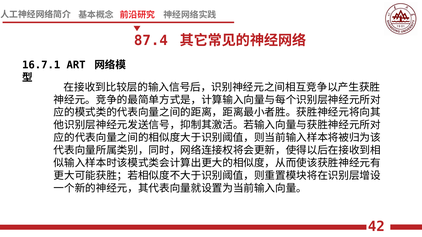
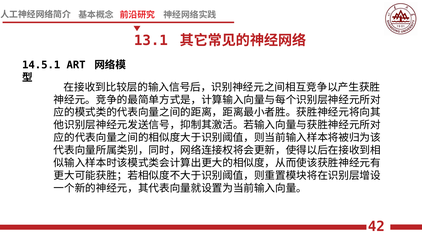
87.4: 87.4 -> 13.1 (151, 41)
16.7.1: 16.7.1 -> 14.5.1 (41, 65)
